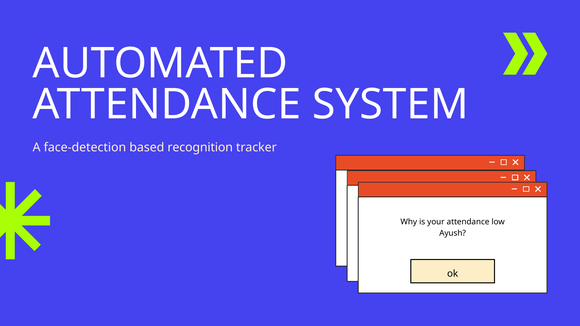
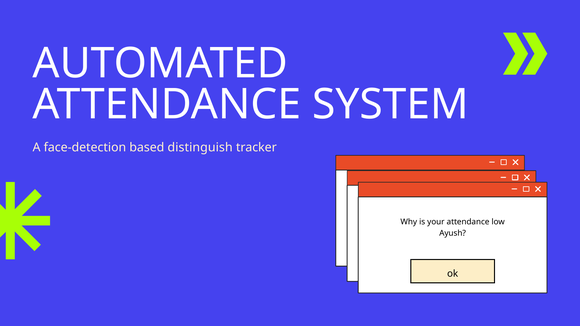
recognition: recognition -> distinguish (200, 148)
